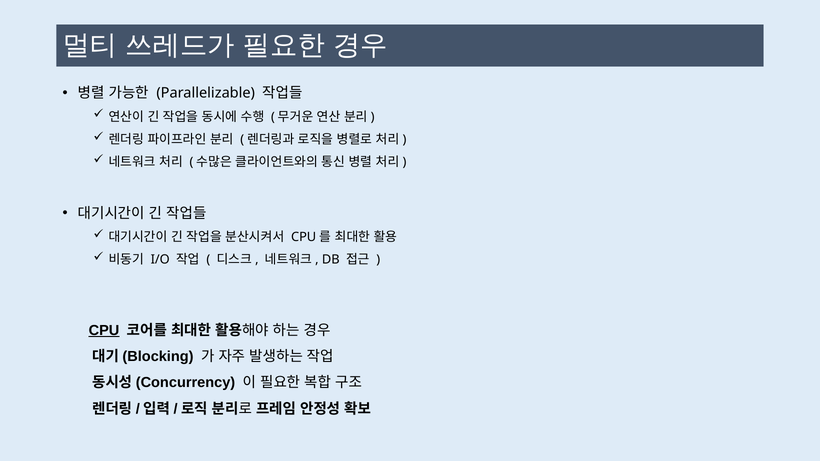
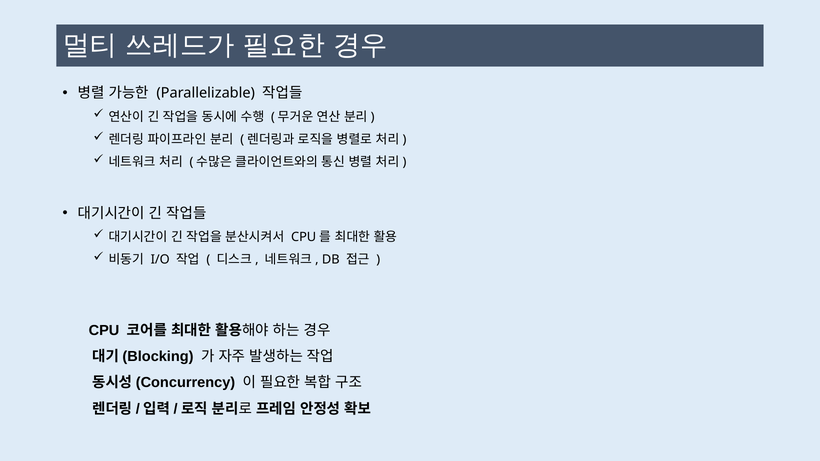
CPU underline: present -> none (104, 331)
